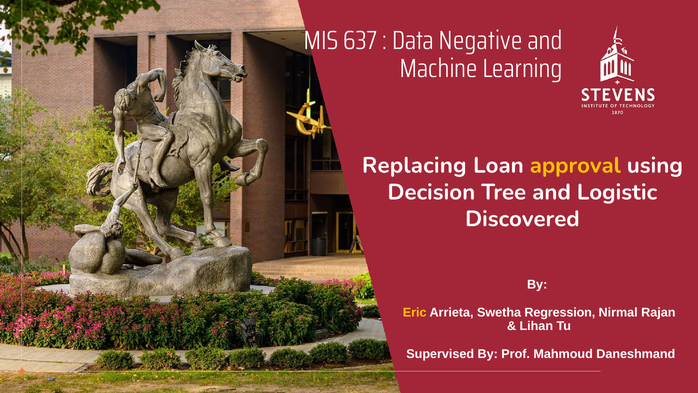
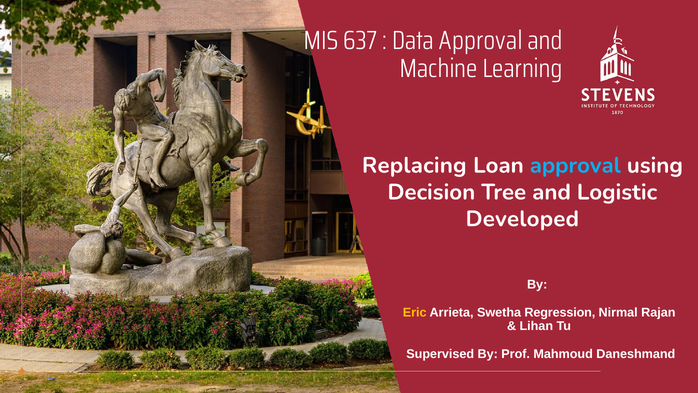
Data Negative: Negative -> Approval (481, 40)
approval colour: yellow -> light blue (575, 165)
Discovered: Discovered -> Developed (522, 219)
